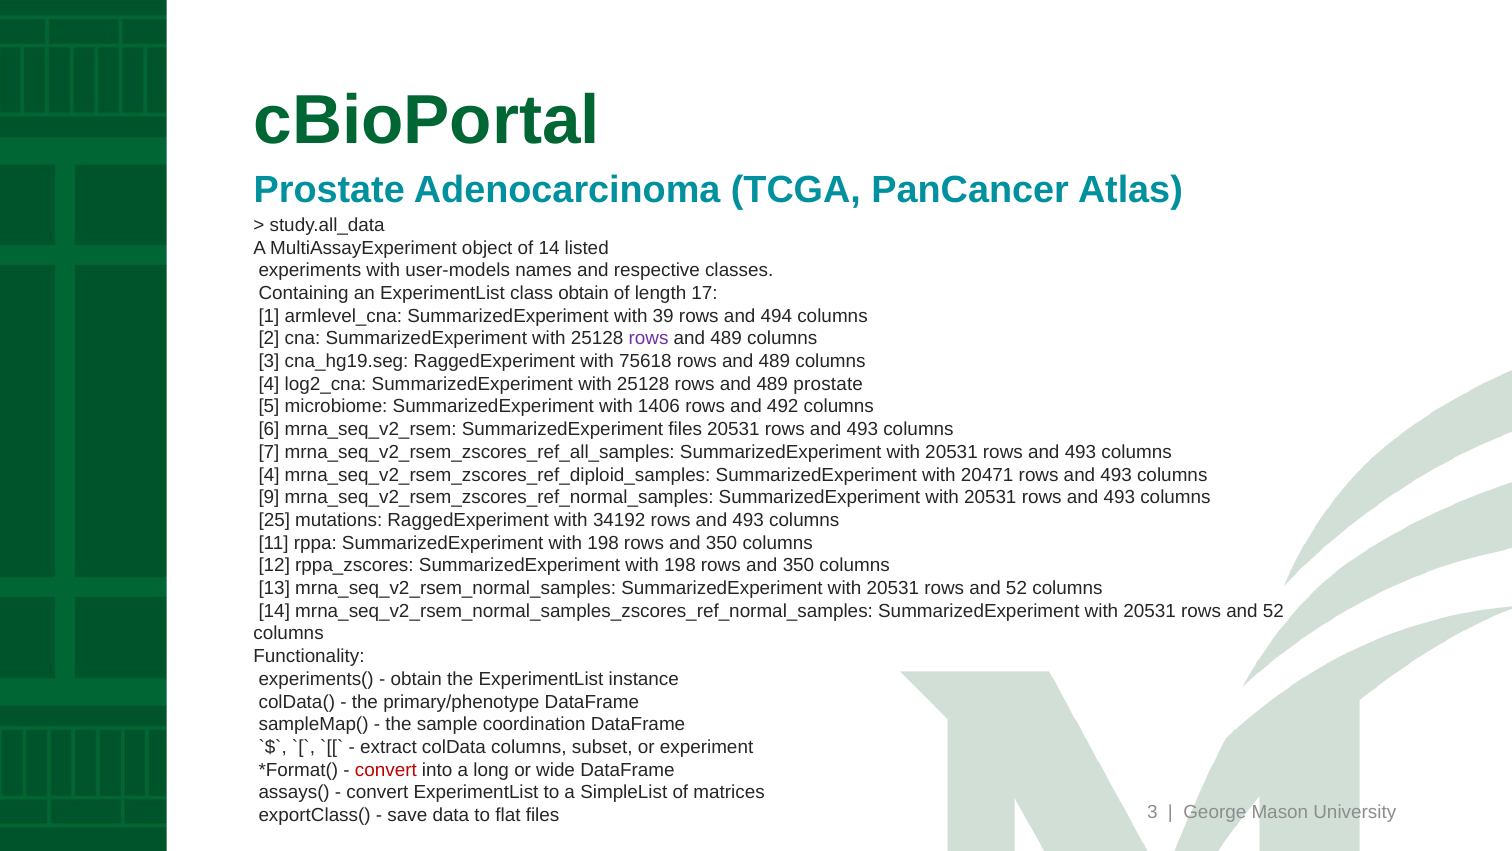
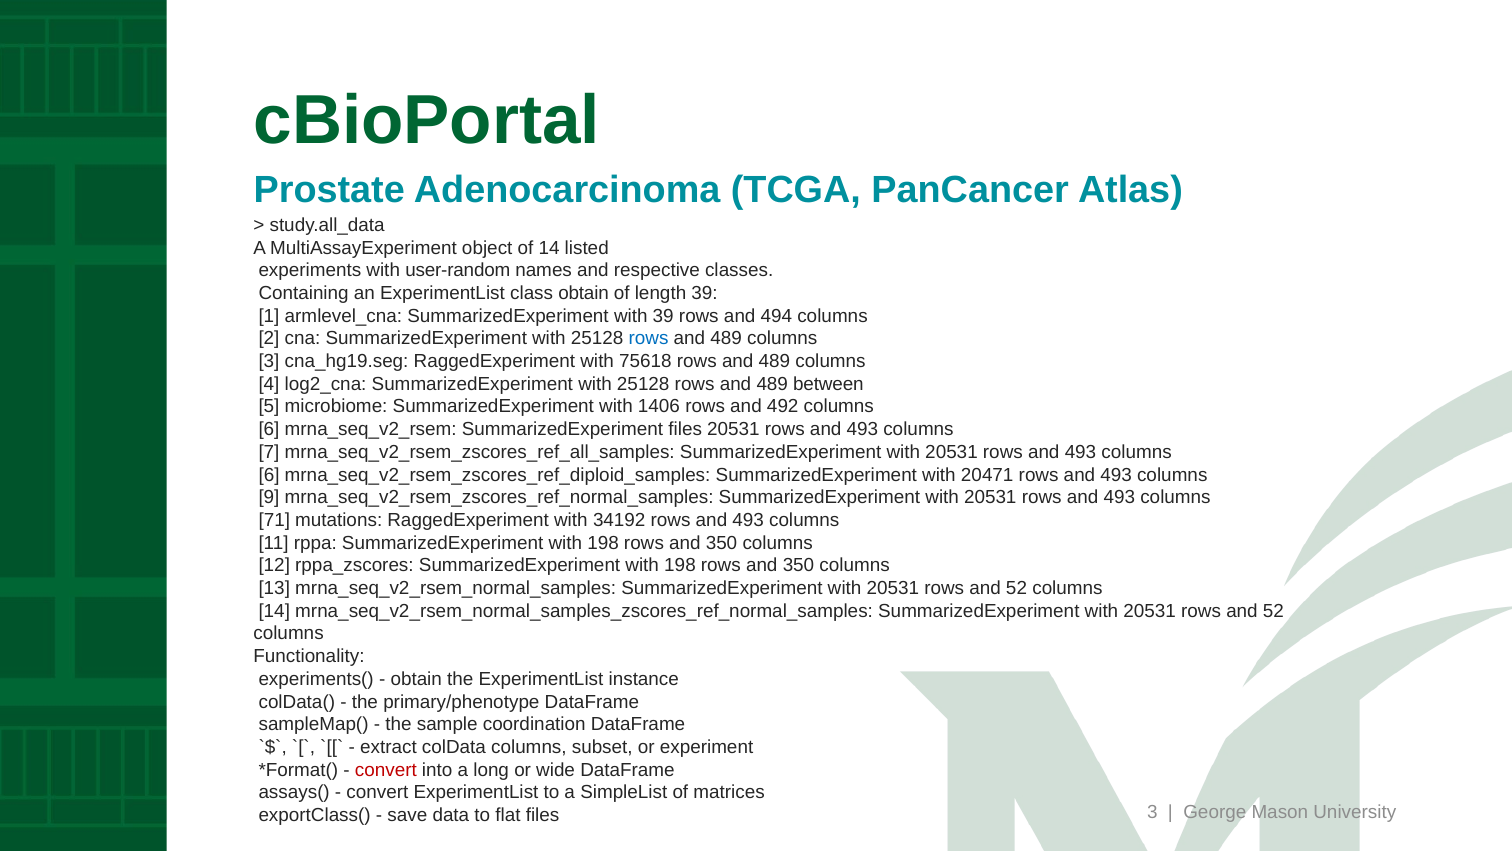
user-models: user-models -> user-random (458, 270)
length 17: 17 -> 39 (705, 293)
rows colour: purple -> blue (649, 338)
489 prostate: prostate -> between (828, 384)
4: 4 -> 6 (269, 475)
25: 25 -> 71 (274, 520)
